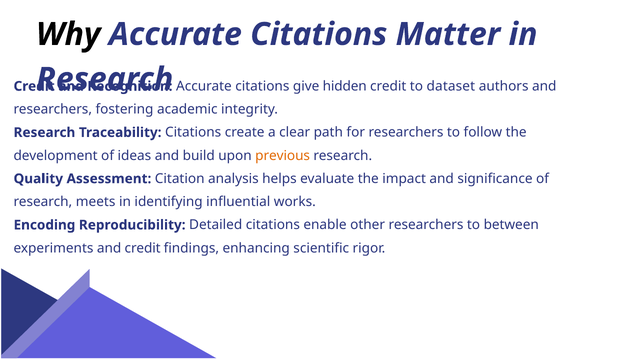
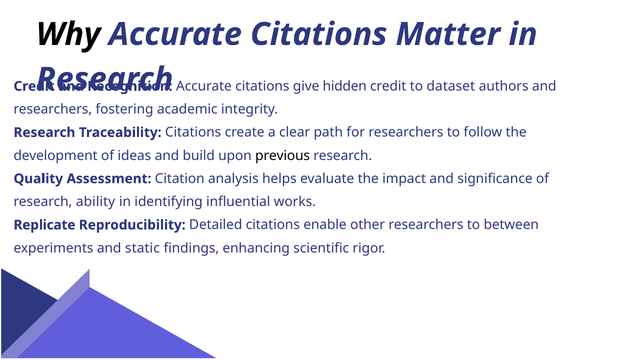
previous colour: orange -> black (283, 156)
meets: meets -> ability (96, 202)
Encoding: Encoding -> Replicate (44, 225)
and credit: credit -> static (142, 248)
